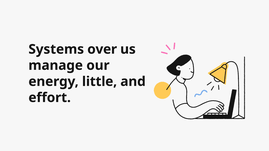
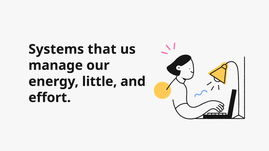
over: over -> that (102, 49)
